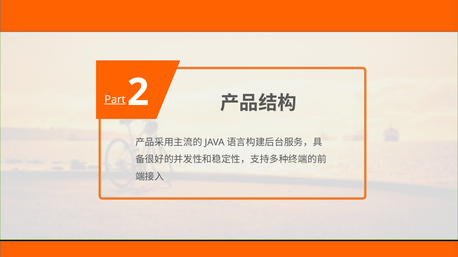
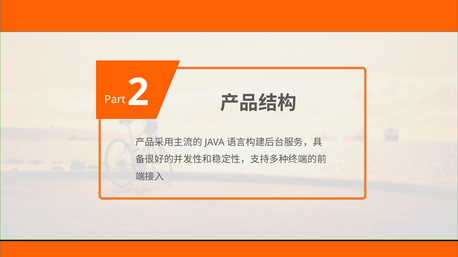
Part underline: present -> none (115, 100)
